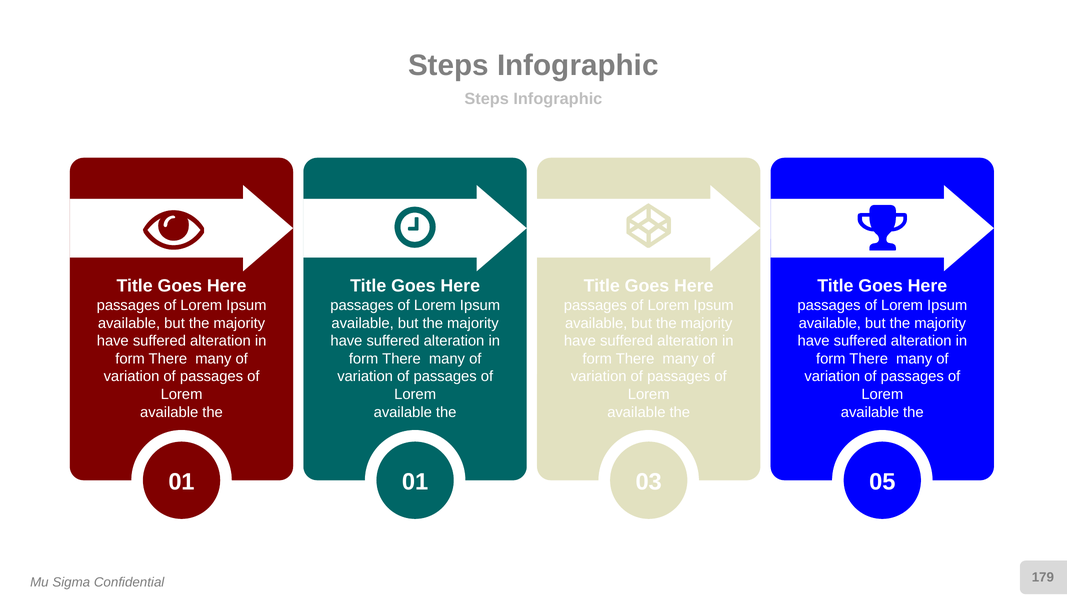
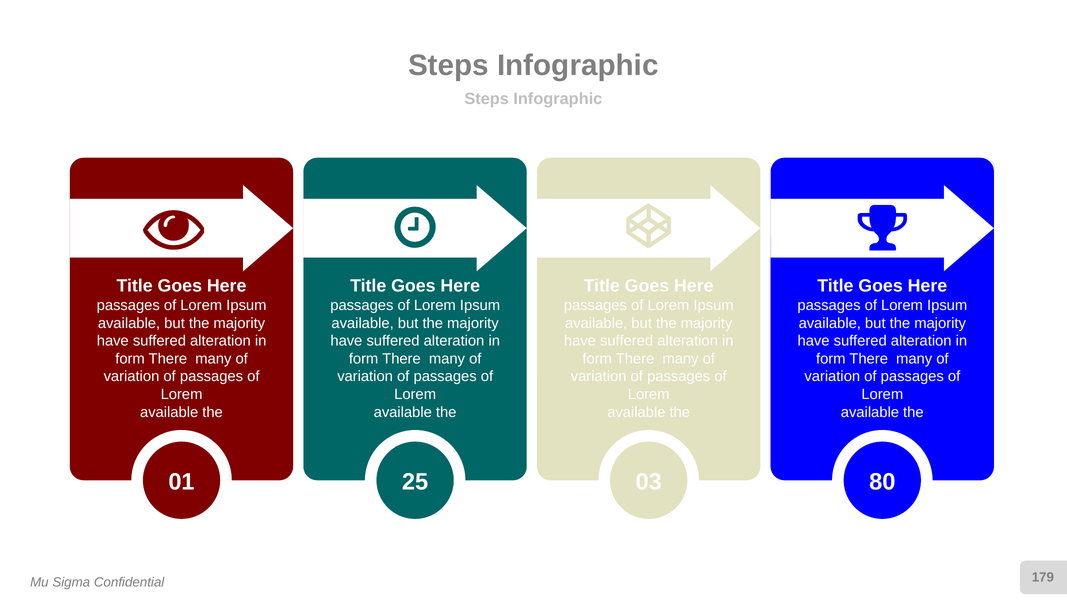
01 01: 01 -> 25 (415, 482)
05: 05 -> 80 (882, 482)
